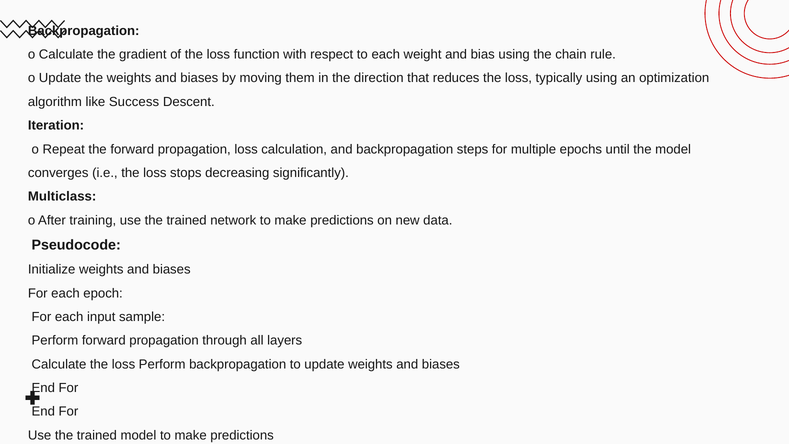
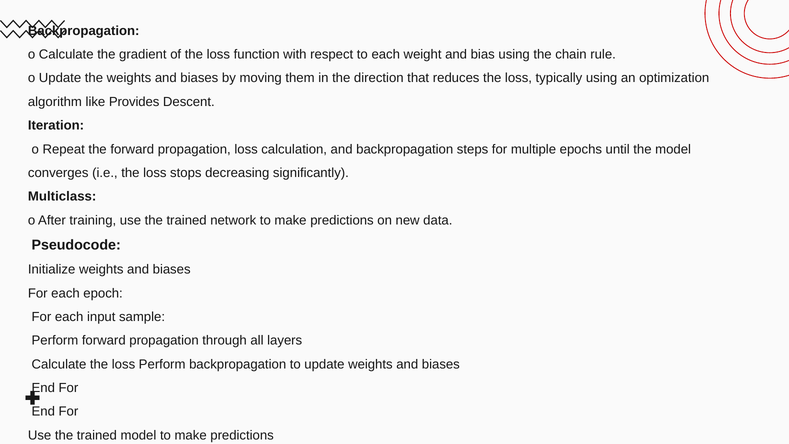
Success: Success -> Provides (134, 102)
